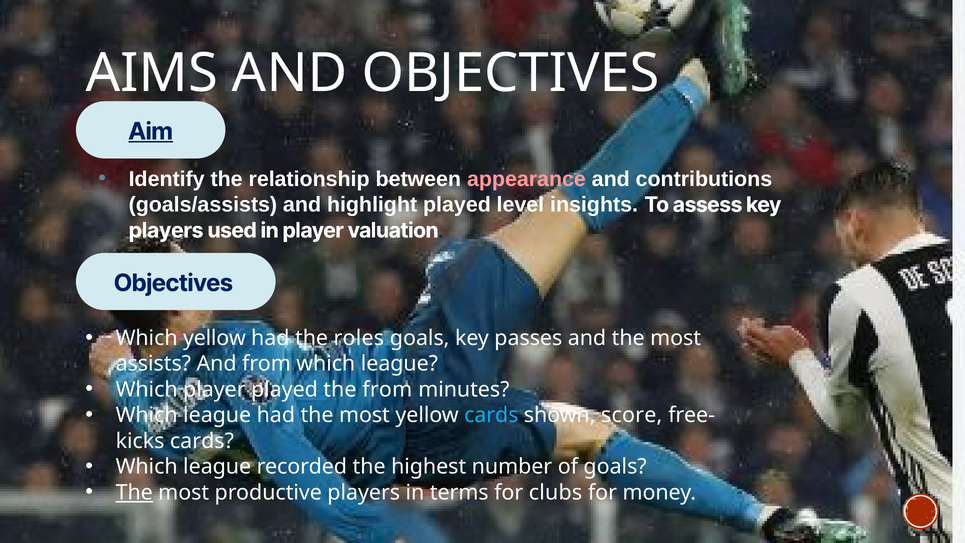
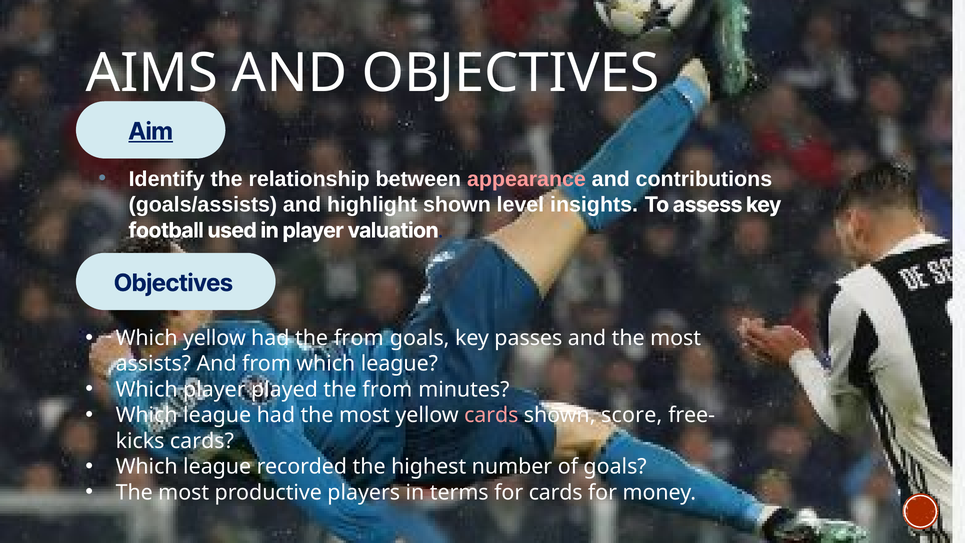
highlight played: played -> shown (457, 205)
players: players -> football (166, 230)
had the roles: roles -> from (359, 338)
cards colour: light blue -> pink (491, 415)
The underline: present -> none (134, 492)
for clubs: clubs -> cards (556, 492)
